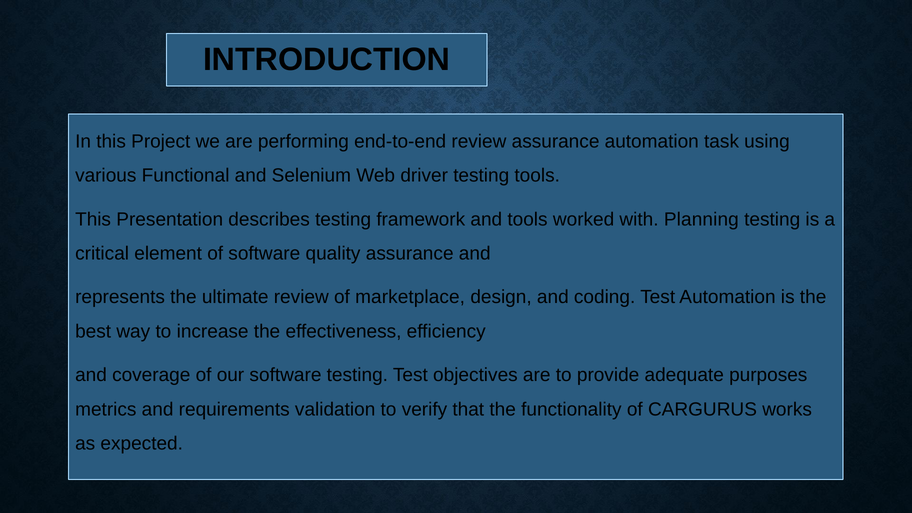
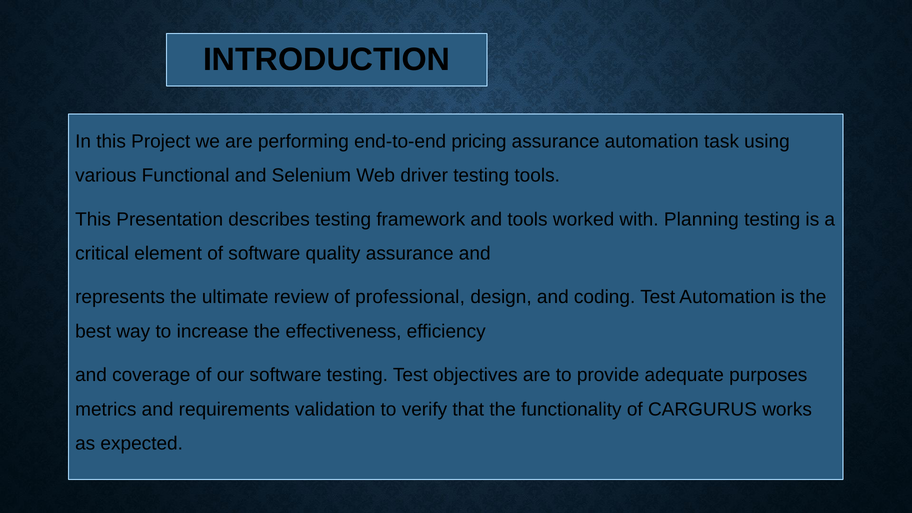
end-to-end review: review -> pricing (479, 141)
marketplace: marketplace -> professional (410, 297)
